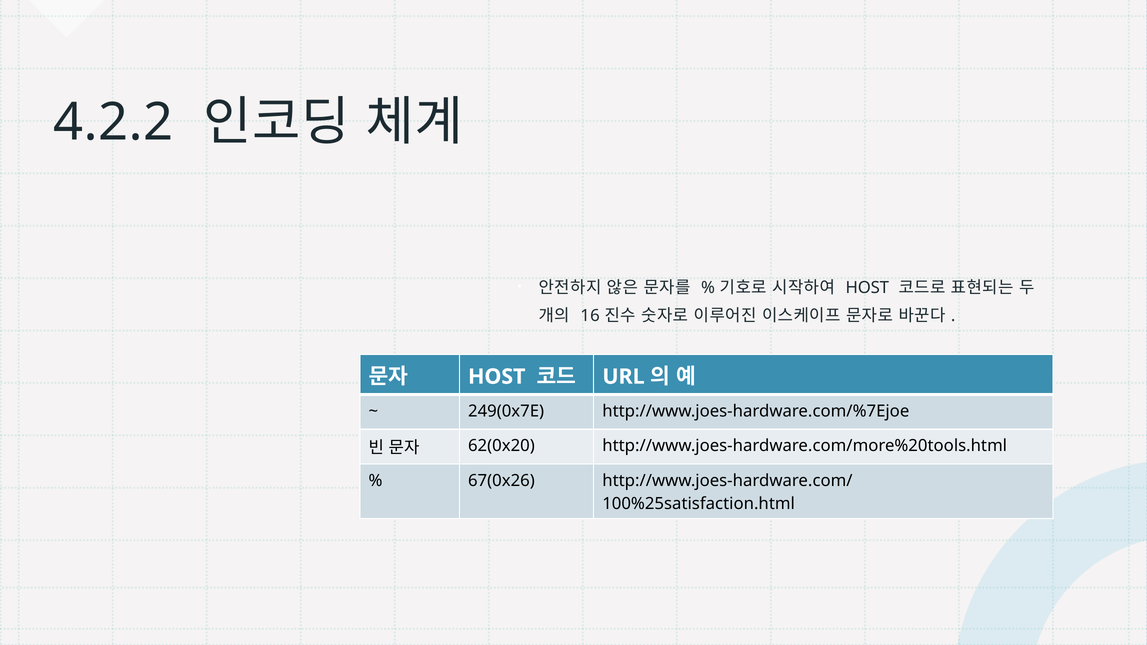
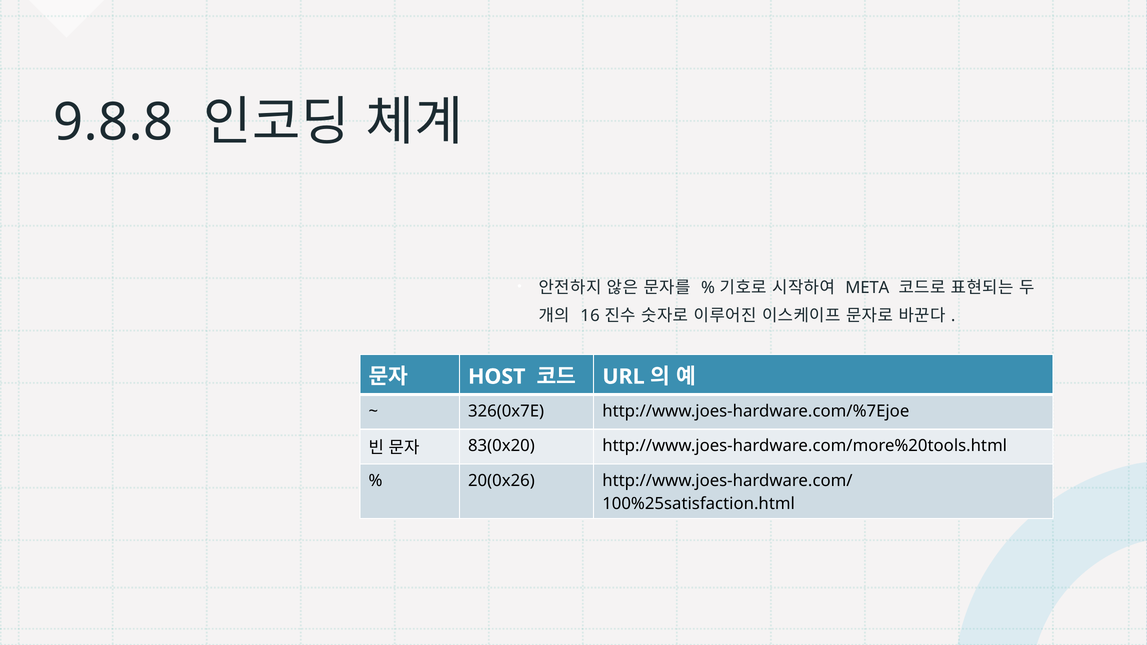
4.2.2: 4.2.2 -> 9.8.8 (113, 123)
HOST: HOST -> META (867, 288)
249(0x7E: 249(0x7E -> 326(0x7E (506, 411)
62(0x20: 62(0x20 -> 83(0x20 (501, 446)
67(0x26: 67(0x26 -> 20(0x26 (501, 481)
